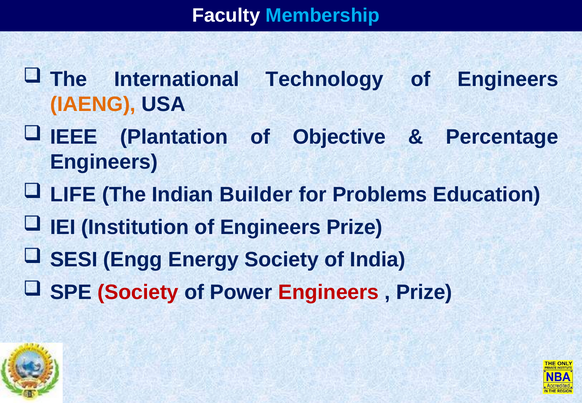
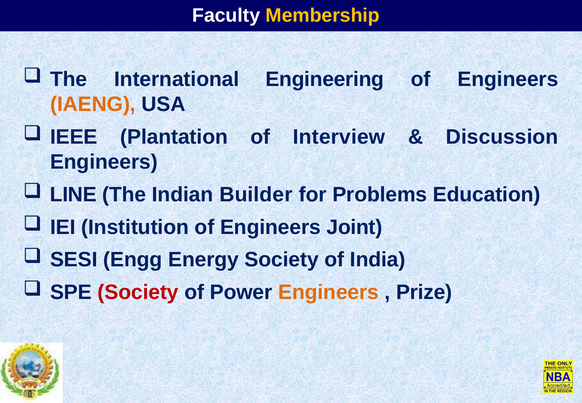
Membership colour: light blue -> yellow (323, 15)
Technology: Technology -> Engineering (325, 79)
Objective: Objective -> Interview (339, 137)
Percentage: Percentage -> Discussion (502, 137)
LIFE: LIFE -> LINE (73, 195)
Engineers Prize: Prize -> Joint (354, 227)
Engineers colour: red -> orange (329, 292)
